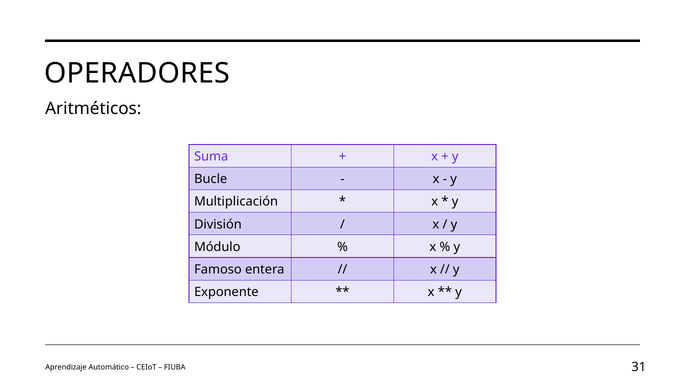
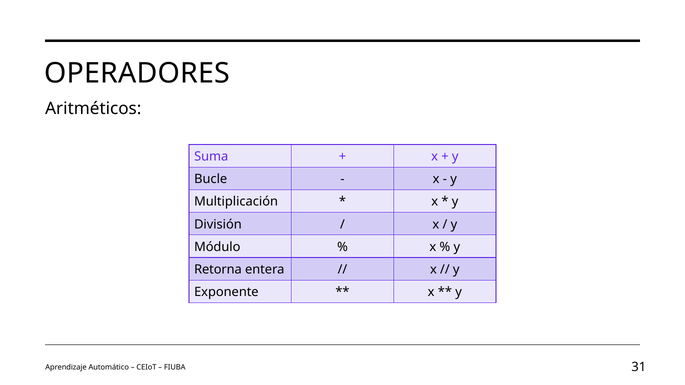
Famoso: Famoso -> Retorna (218, 270)
